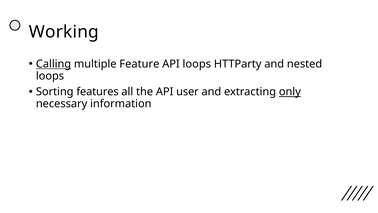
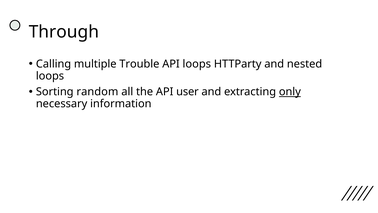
Working: Working -> Through (64, 32)
Calling underline: present -> none (54, 64)
Feature: Feature -> Trouble (139, 64)
features: features -> random (97, 92)
